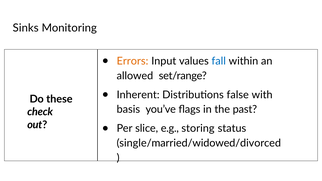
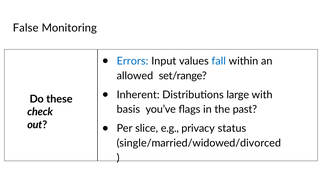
Sinks: Sinks -> False (26, 28)
Errors colour: orange -> blue (132, 61)
false: false -> large (238, 95)
storing: storing -> privacy (198, 129)
